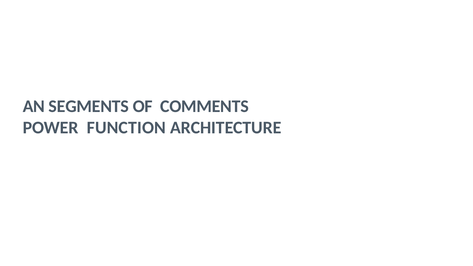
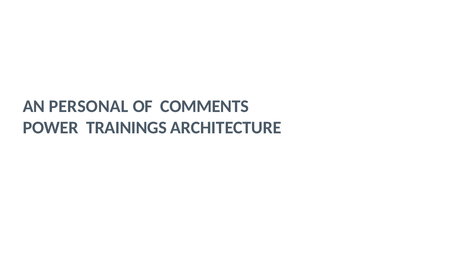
SEGMENTS: SEGMENTS -> PERSONAL (89, 106)
FUNCTION: FUNCTION -> TRAININGS (126, 128)
